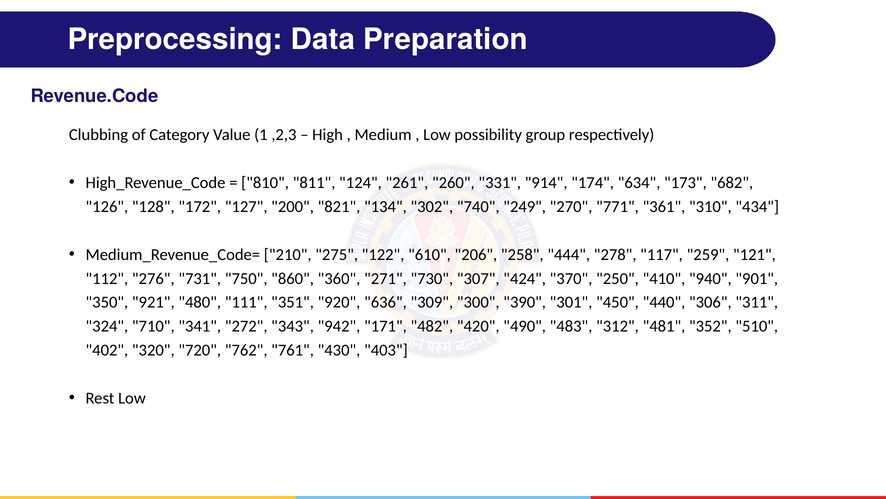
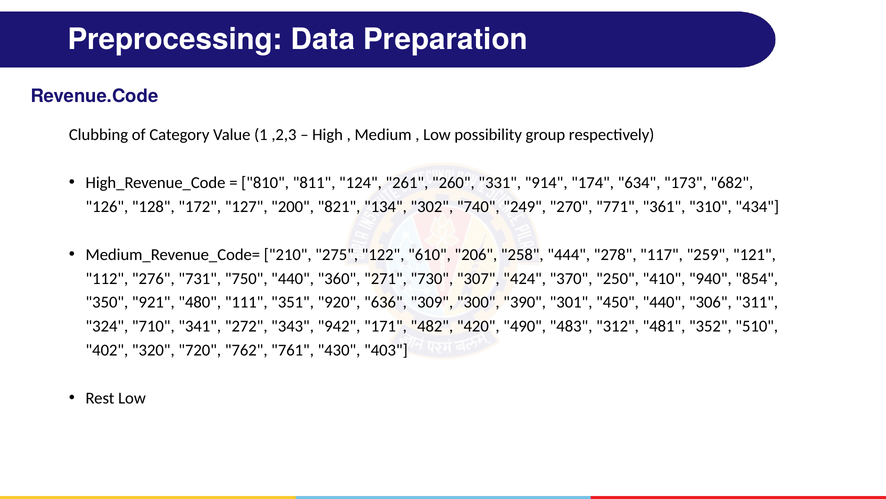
750 860: 860 -> 440 (293, 278)
901: 901 -> 854 (757, 278)
